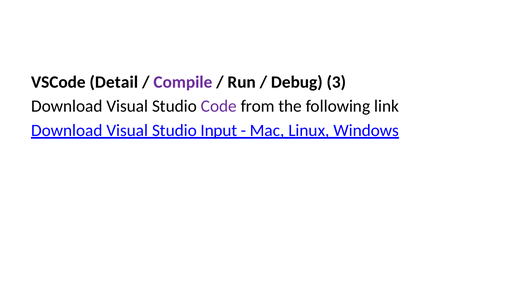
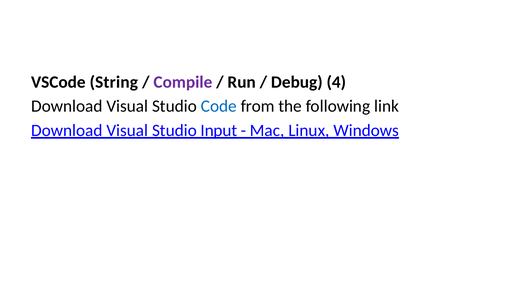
Detail: Detail -> String (114, 82)
3: 3 -> 4 (336, 82)
Code colour: purple -> blue (219, 106)
